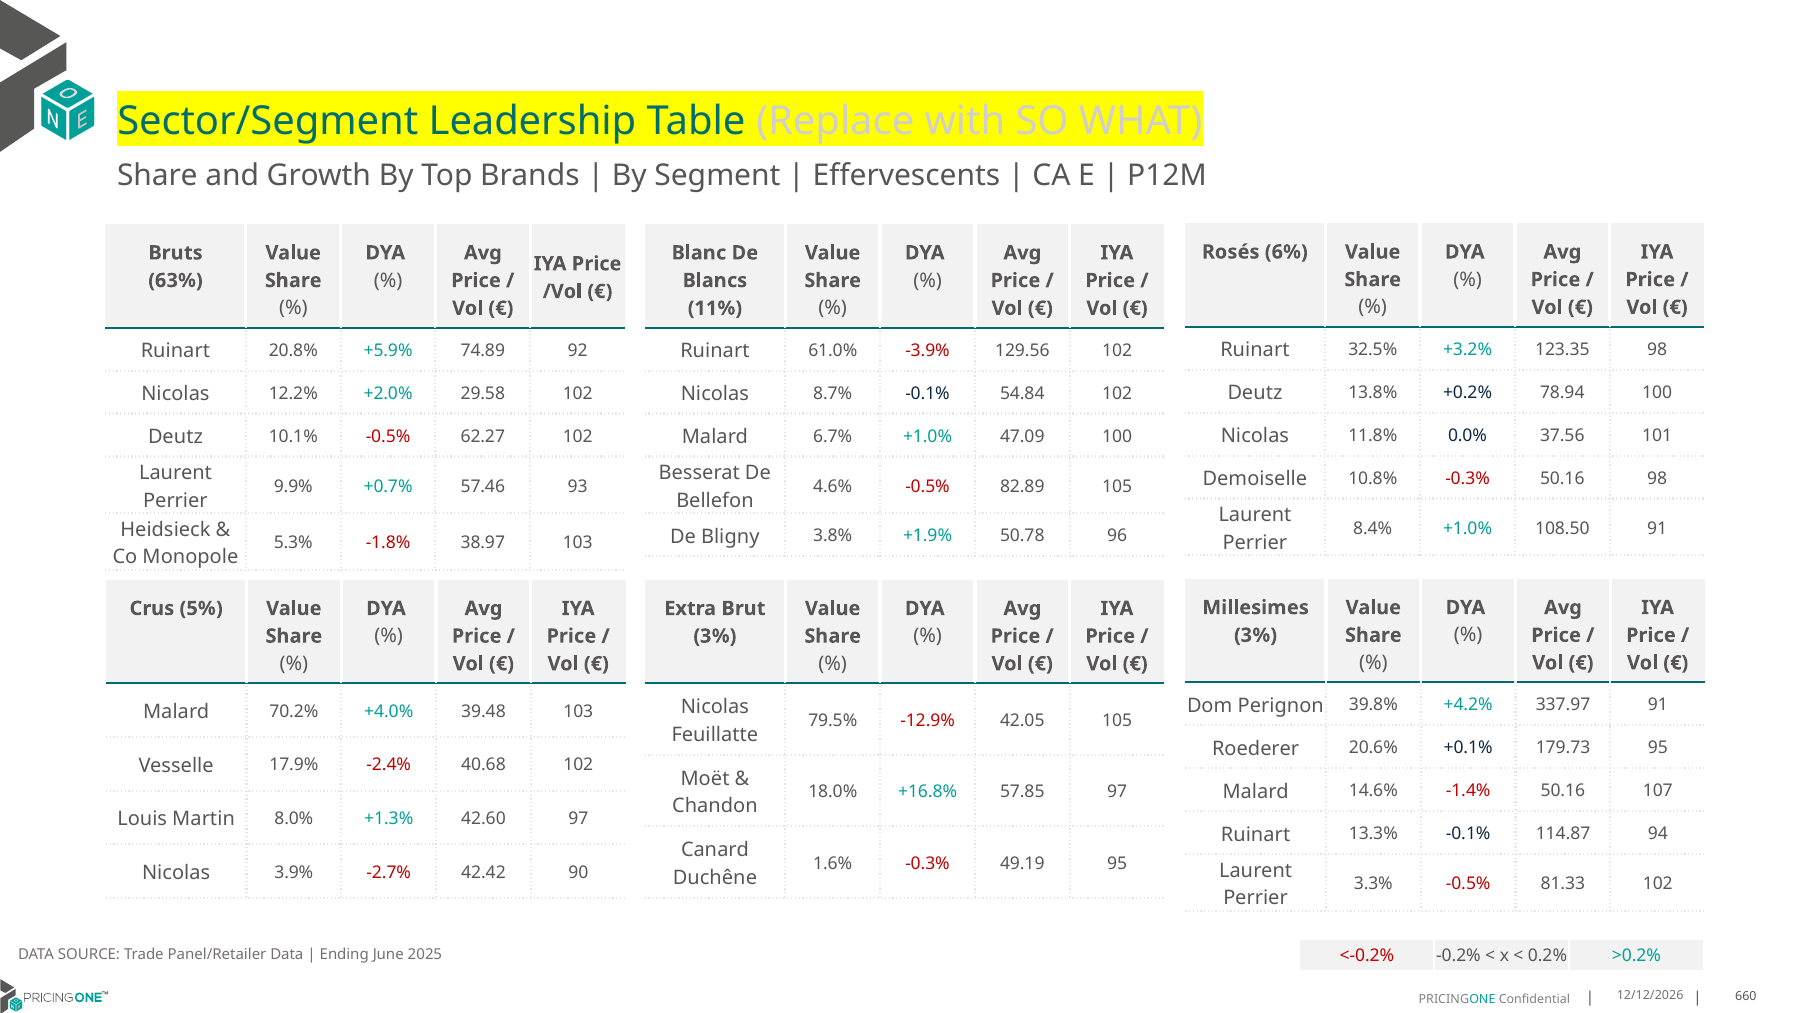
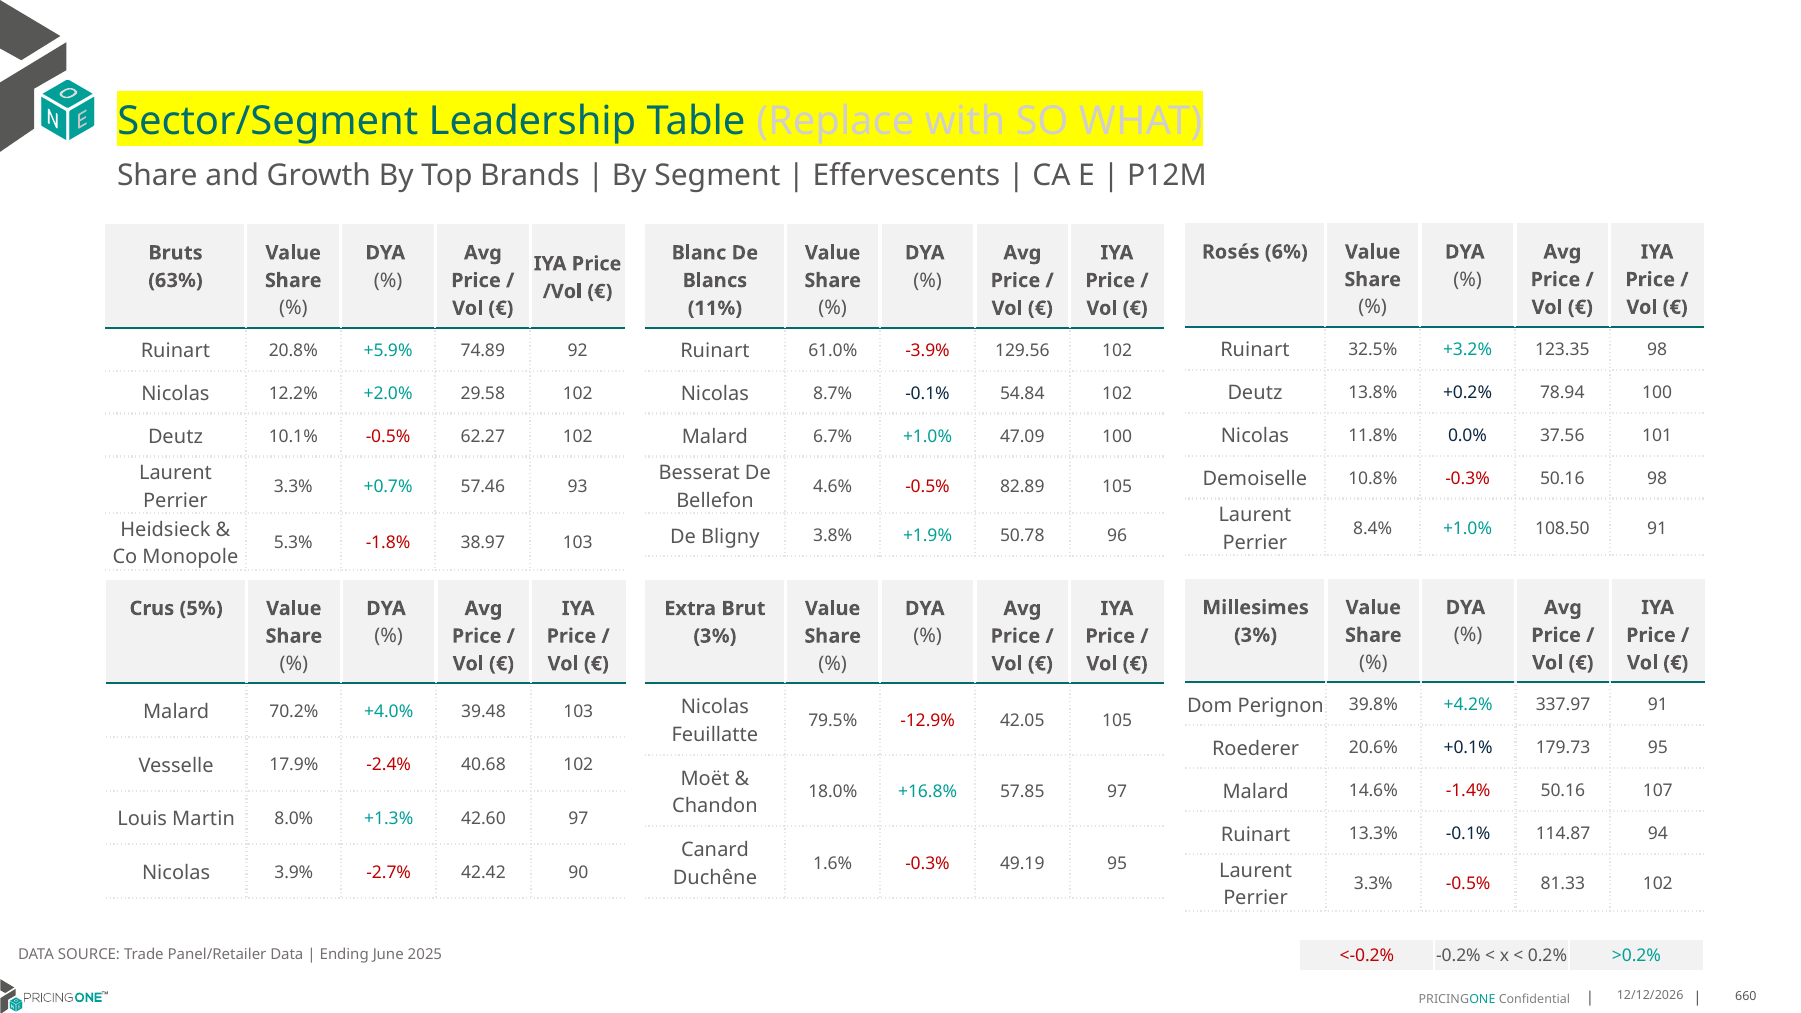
9.9%: 9.9% -> 3.3% (293, 486)
